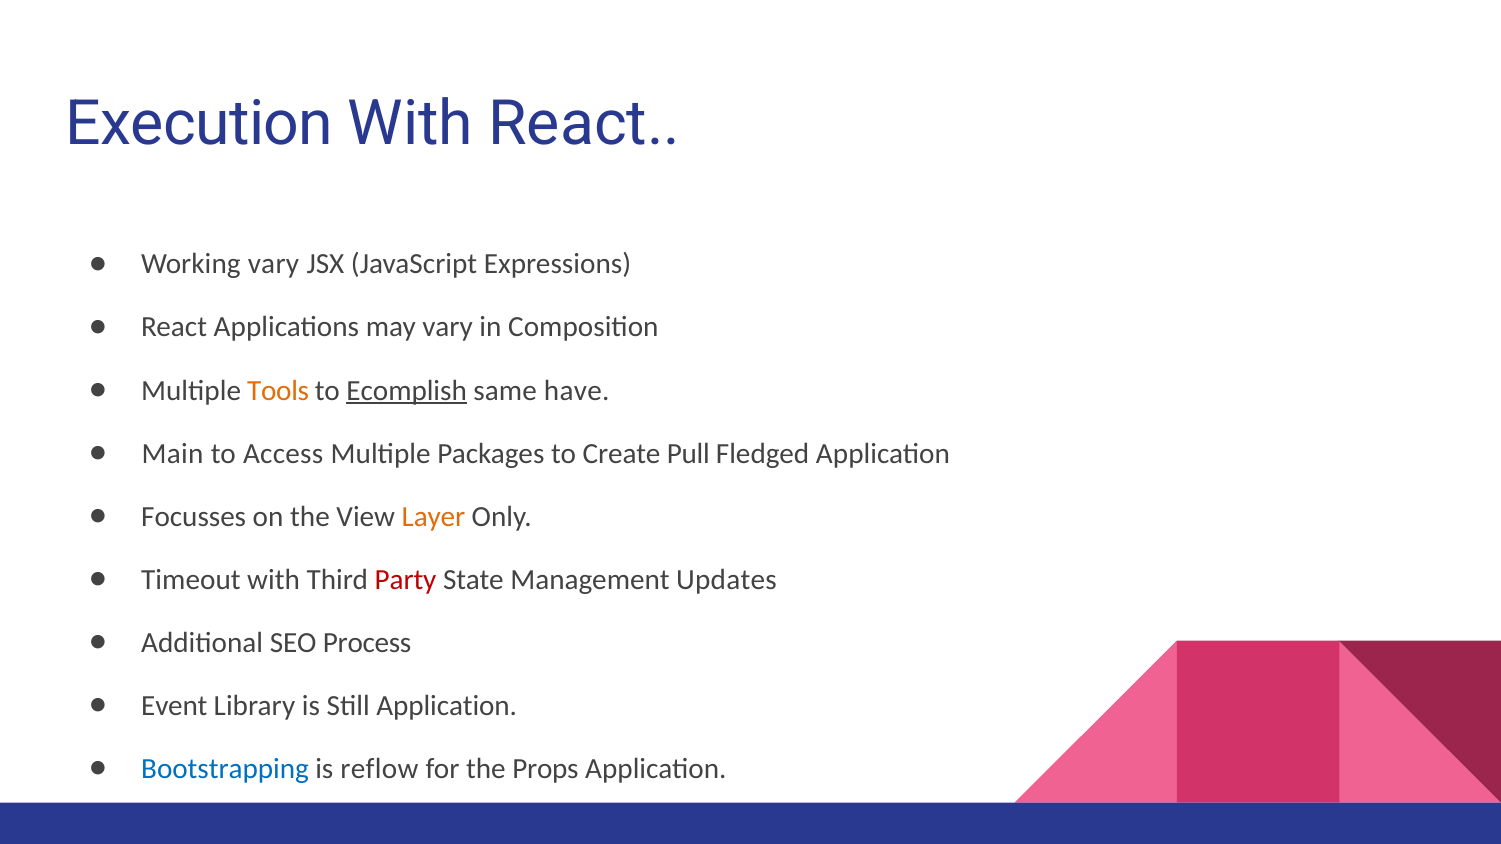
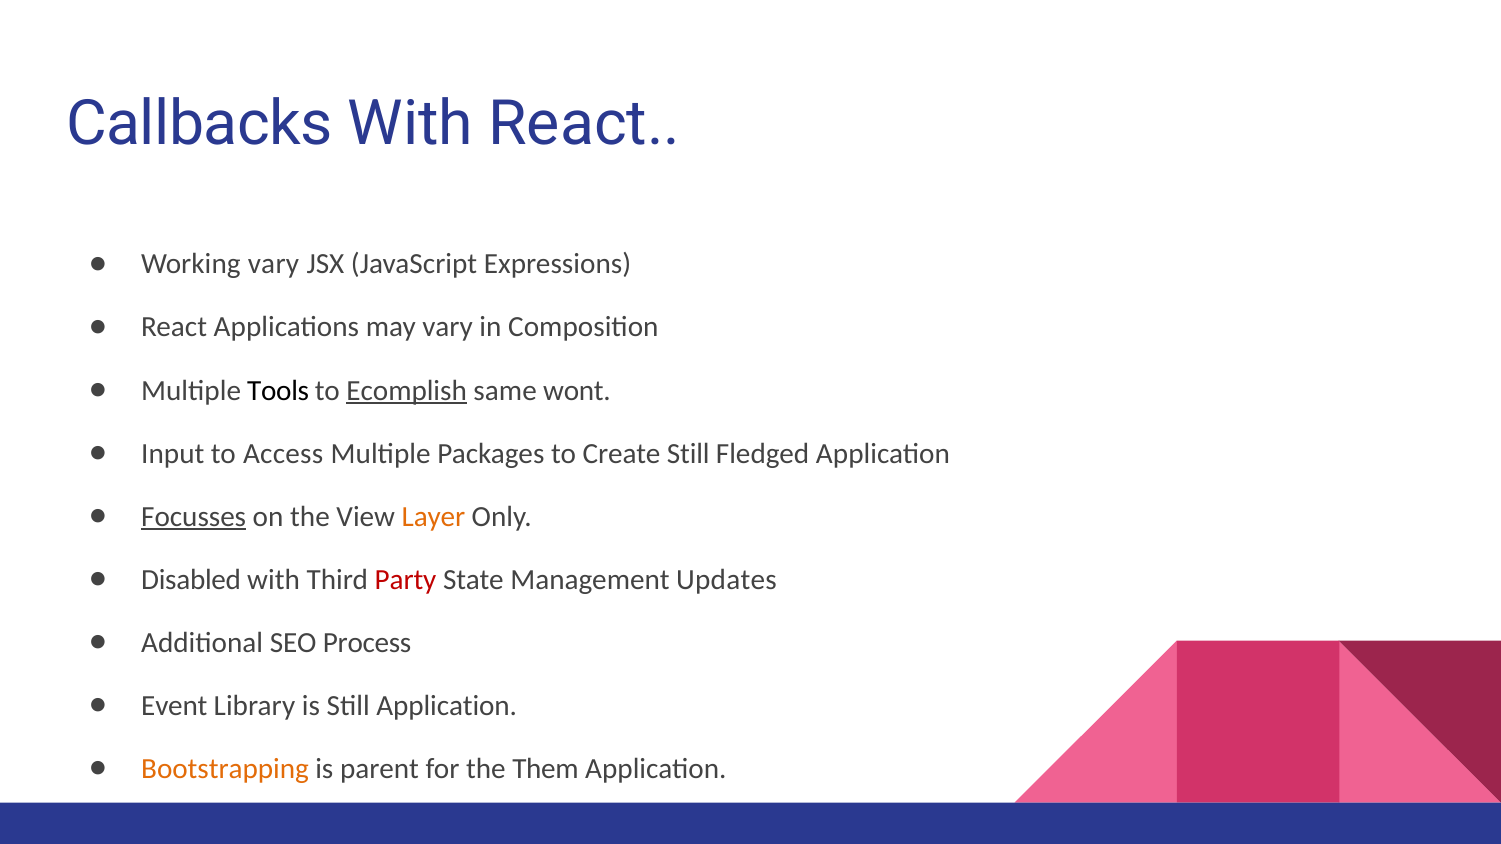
Execution: Execution -> Callbacks (199, 124)
Tools colour: orange -> black (278, 391)
have: have -> wont (577, 391)
Main: Main -> Input (173, 454)
Create Pull: Pull -> Still (688, 454)
Focusses underline: none -> present (194, 517)
Timeout: Timeout -> Disabled (191, 580)
Bootstrapping colour: blue -> orange (225, 769)
reflow: reflow -> parent (380, 769)
Props: Props -> Them (546, 769)
